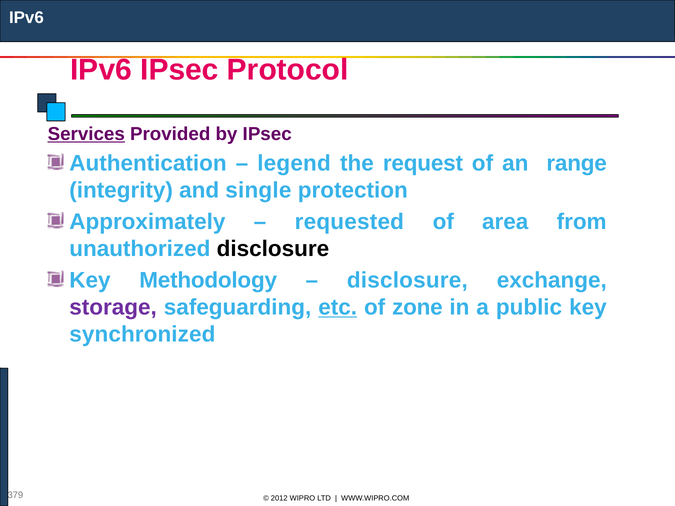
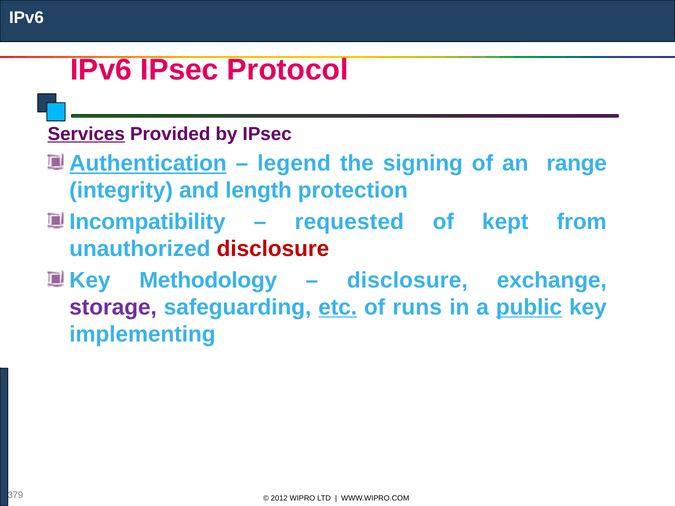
Authentication underline: none -> present (148, 164)
request: request -> signing (423, 164)
single: single -> length (259, 191)
Approximately: Approximately -> Incompatibility (147, 222)
area: area -> kept (505, 222)
disclosure colour: black -> red (273, 249)
zone: zone -> runs (417, 308)
public underline: none -> present (529, 308)
synchronized: synchronized -> implementing (142, 335)
